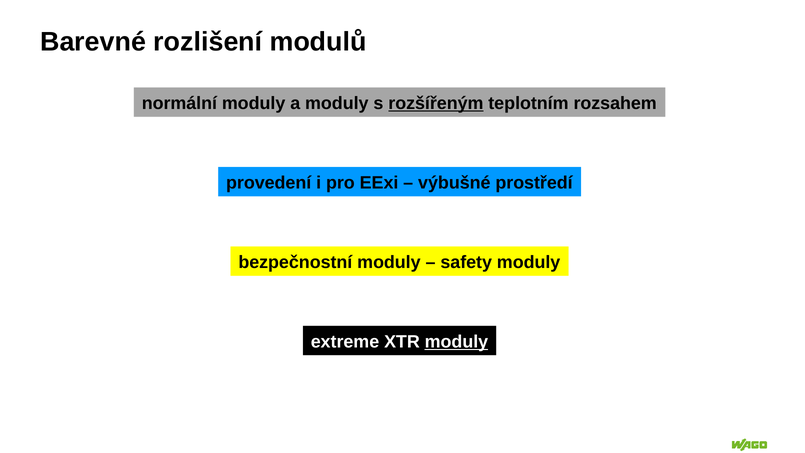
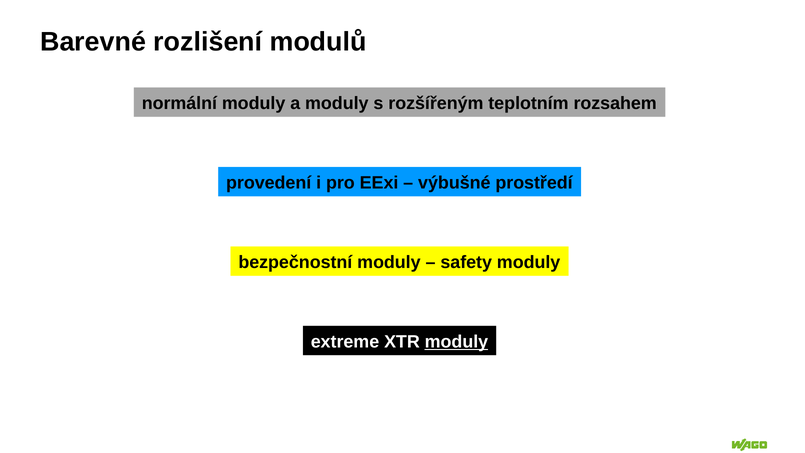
rozšířeným underline: present -> none (436, 103)
